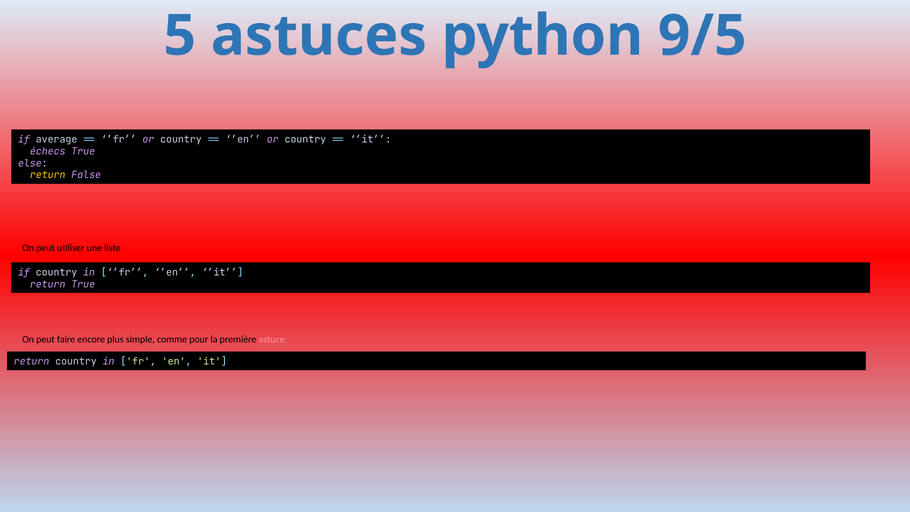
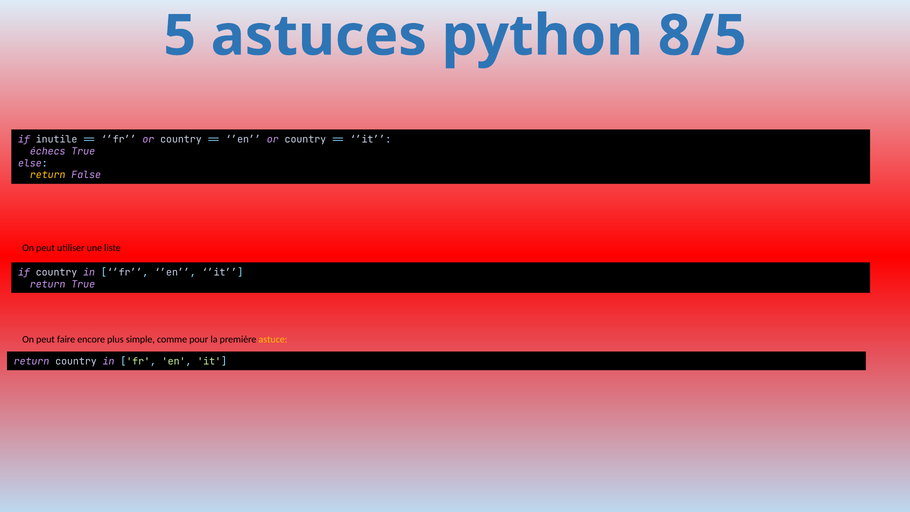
9/5: 9/5 -> 8/5 (702, 36)
average: average -> inutile (57, 139)
astuce colour: pink -> yellow (273, 340)
